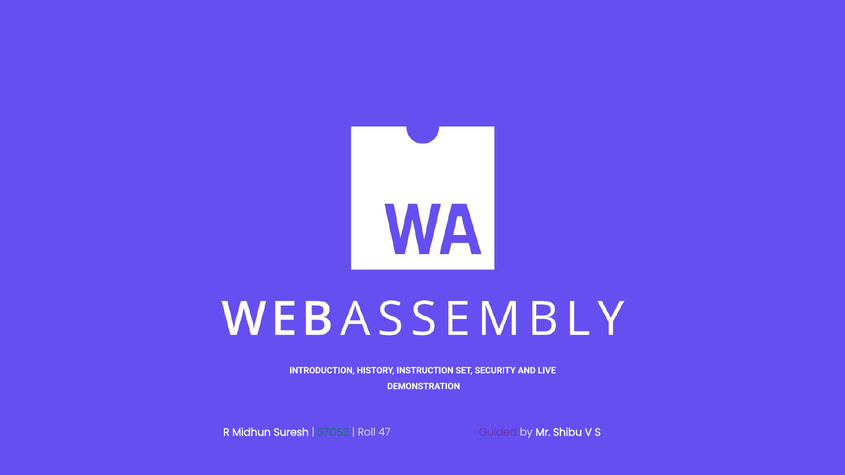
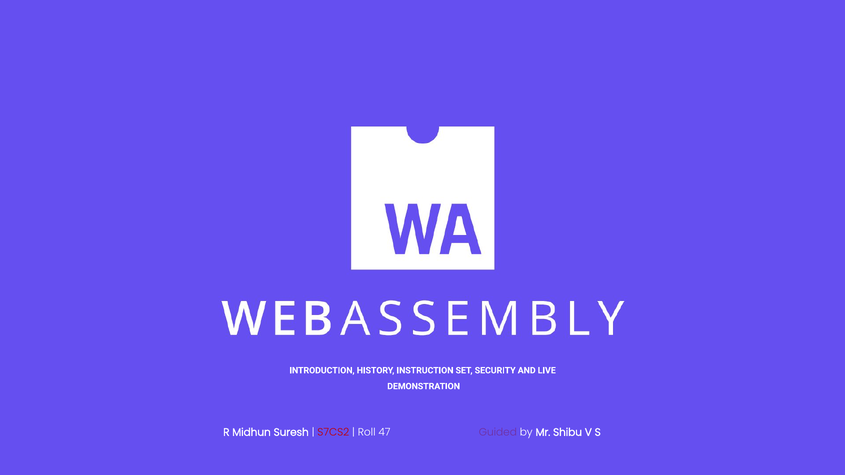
S7CS2 colour: green -> red (333, 433)
